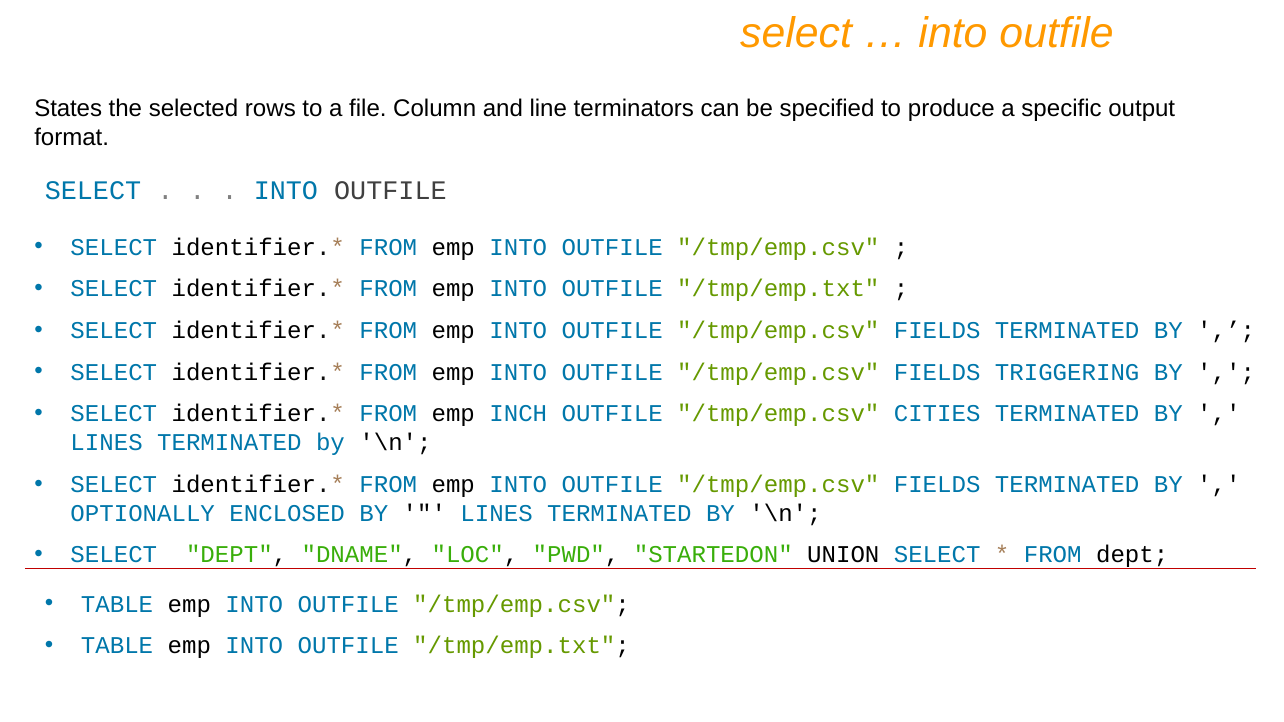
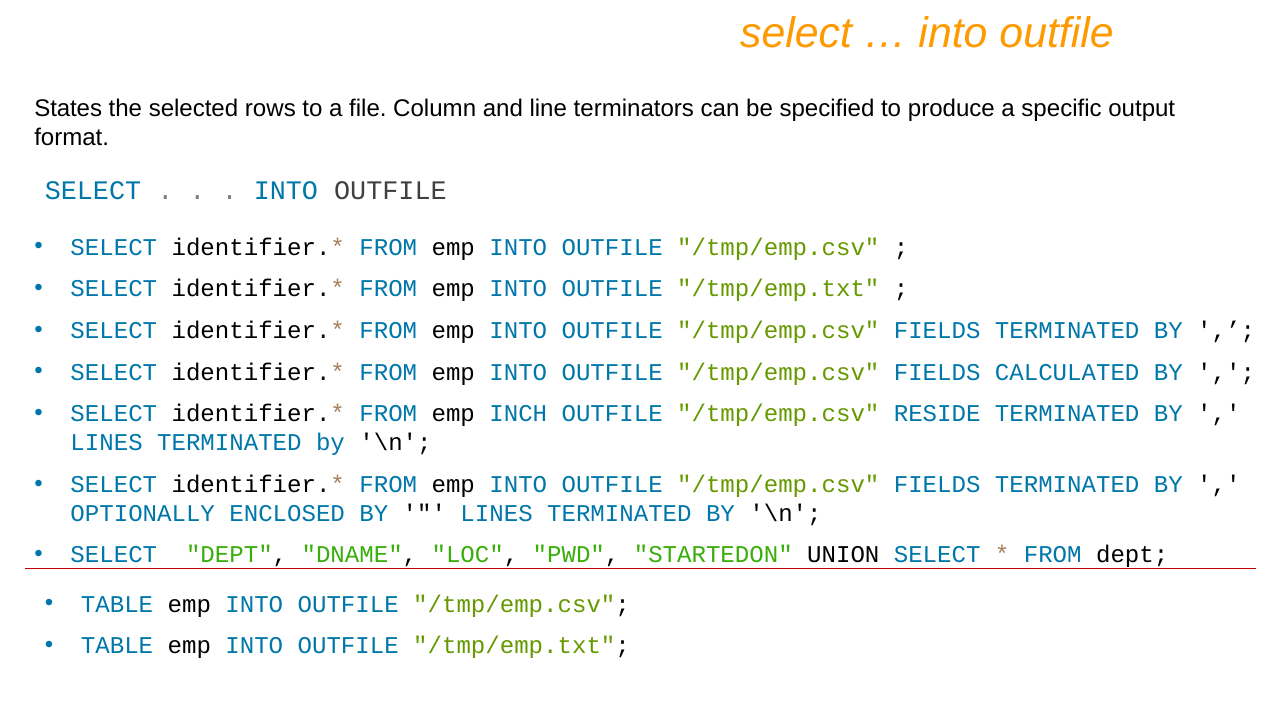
TRIGGERING: TRIGGERING -> CALCULATED (1067, 372)
CITIES: CITIES -> RESIDE (937, 414)
